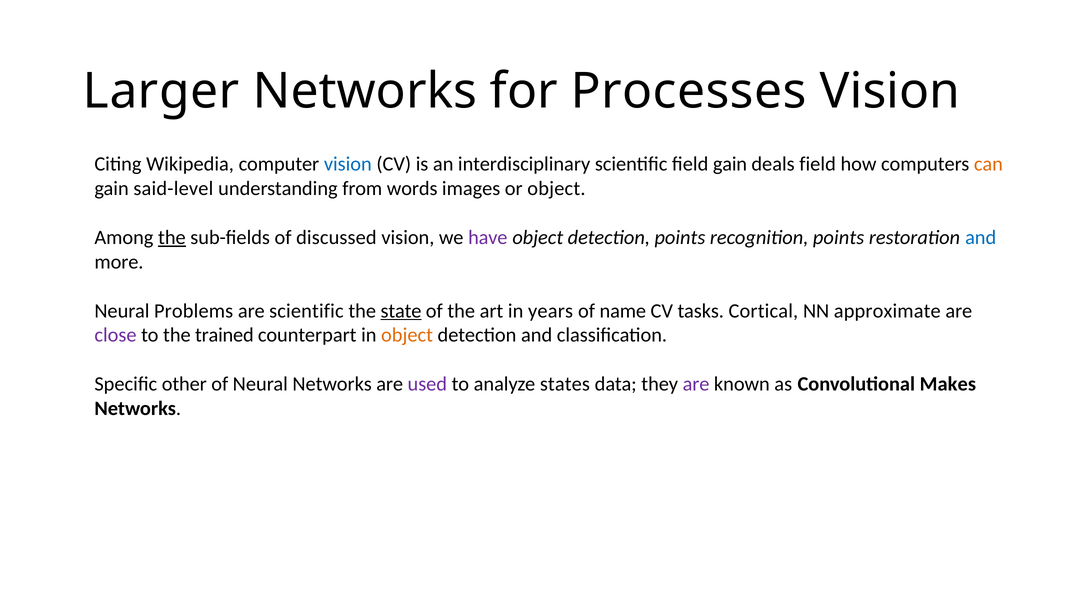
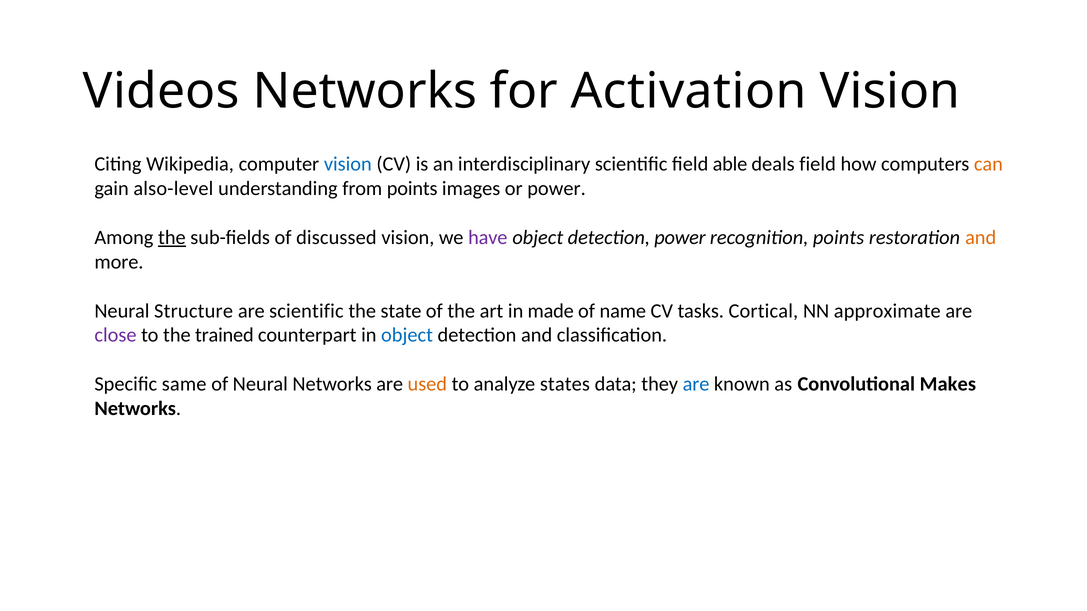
Larger: Larger -> Videos (161, 91)
Processes: Processes -> Activation (689, 91)
field gain: gain -> able (730, 164)
said-level: said-level -> also-level (173, 189)
from words: words -> points (412, 189)
or object: object -> power (557, 189)
detection points: points -> power (680, 238)
and colour: blue -> orange (981, 238)
Problems: Problems -> Structure (194, 311)
state underline: present -> none (401, 311)
years: years -> made (551, 311)
object colour: orange -> blue (407, 335)
other: other -> same (184, 384)
used colour: purple -> orange (427, 384)
are colour: purple -> blue (696, 384)
